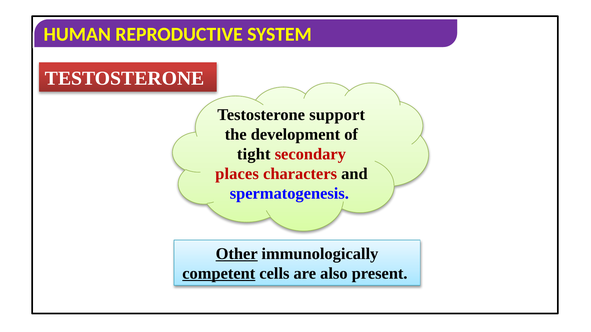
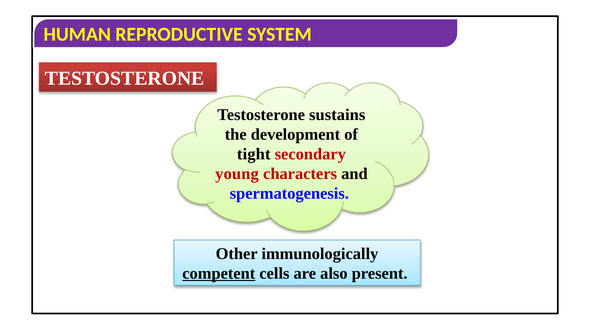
support: support -> sustains (337, 115)
places: places -> young (237, 174)
Other underline: present -> none (237, 254)
